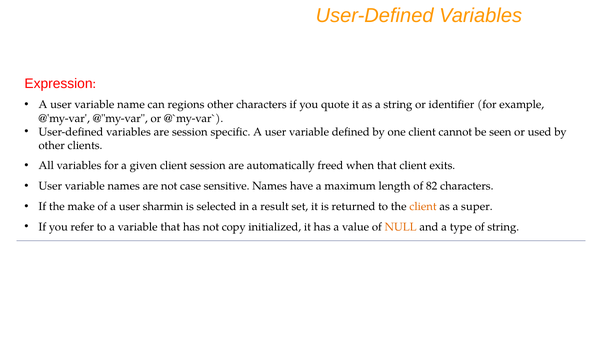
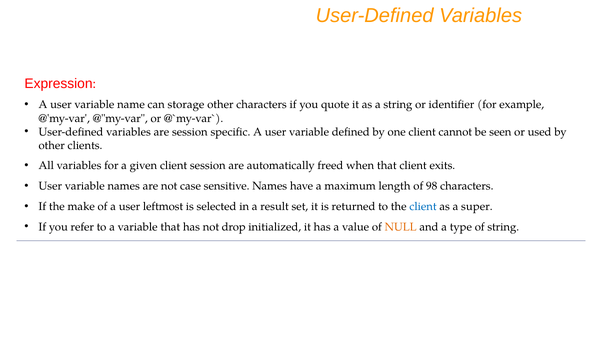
regions: regions -> storage (186, 105)
82: 82 -> 98 (432, 186)
sharmin: sharmin -> leftmost (163, 206)
client colour: orange -> blue (423, 206)
copy: copy -> drop (234, 227)
